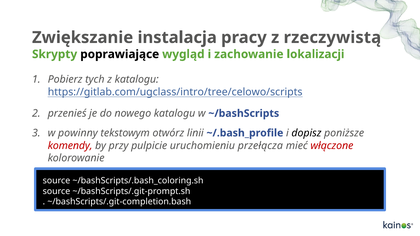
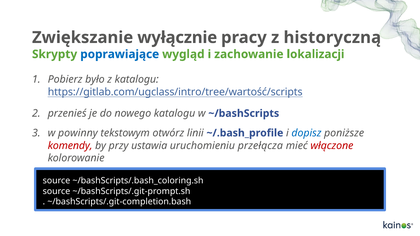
instalacja: instalacja -> wyłącznie (177, 38)
rzeczywistą: rzeczywistą -> historyczną (332, 38)
poprawiające colour: black -> blue (120, 54)
tych: tych -> było (95, 80)
https://gitlab.com/ugclass/intro/tree/celowo/scripts: https://gitlab.com/ugclass/intro/tree/celowo/scripts -> https://gitlab.com/ugclass/intro/tree/wartość/scripts (175, 92)
dopisz colour: black -> blue (306, 133)
pulpicie: pulpicie -> ustawia (149, 146)
